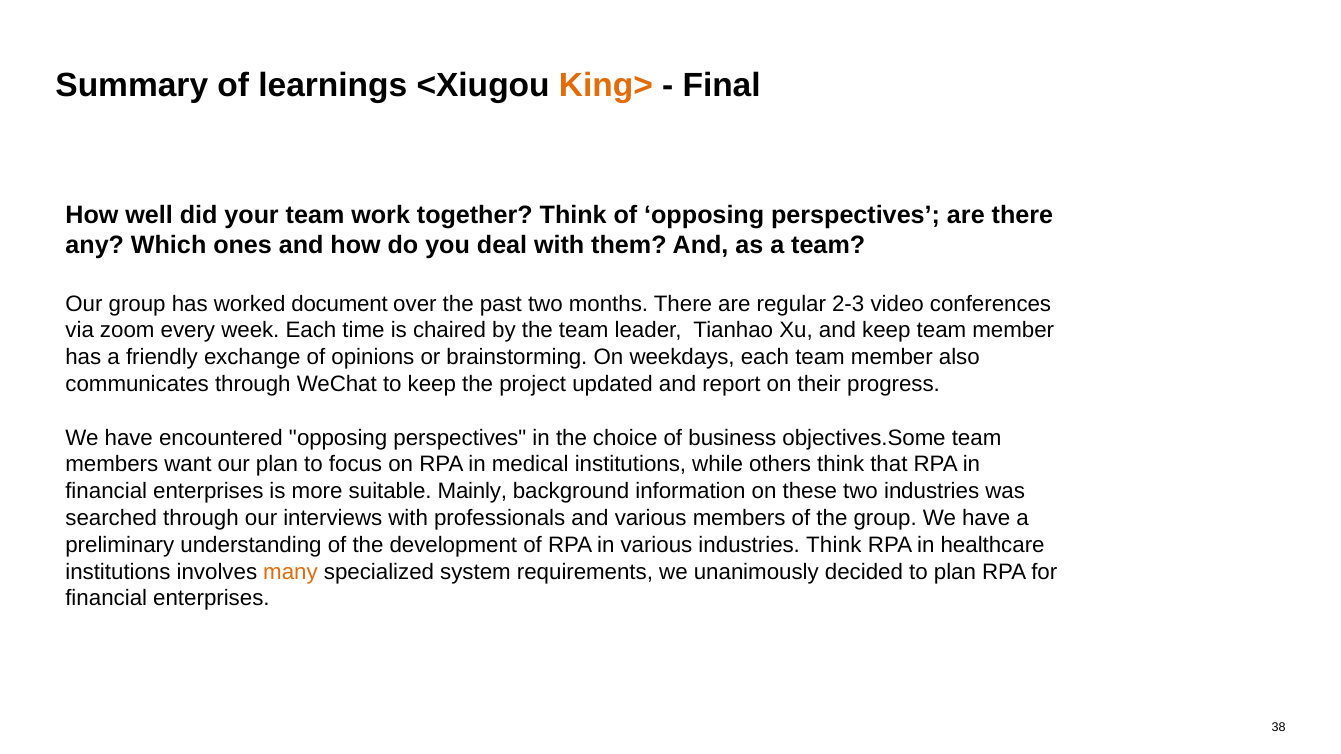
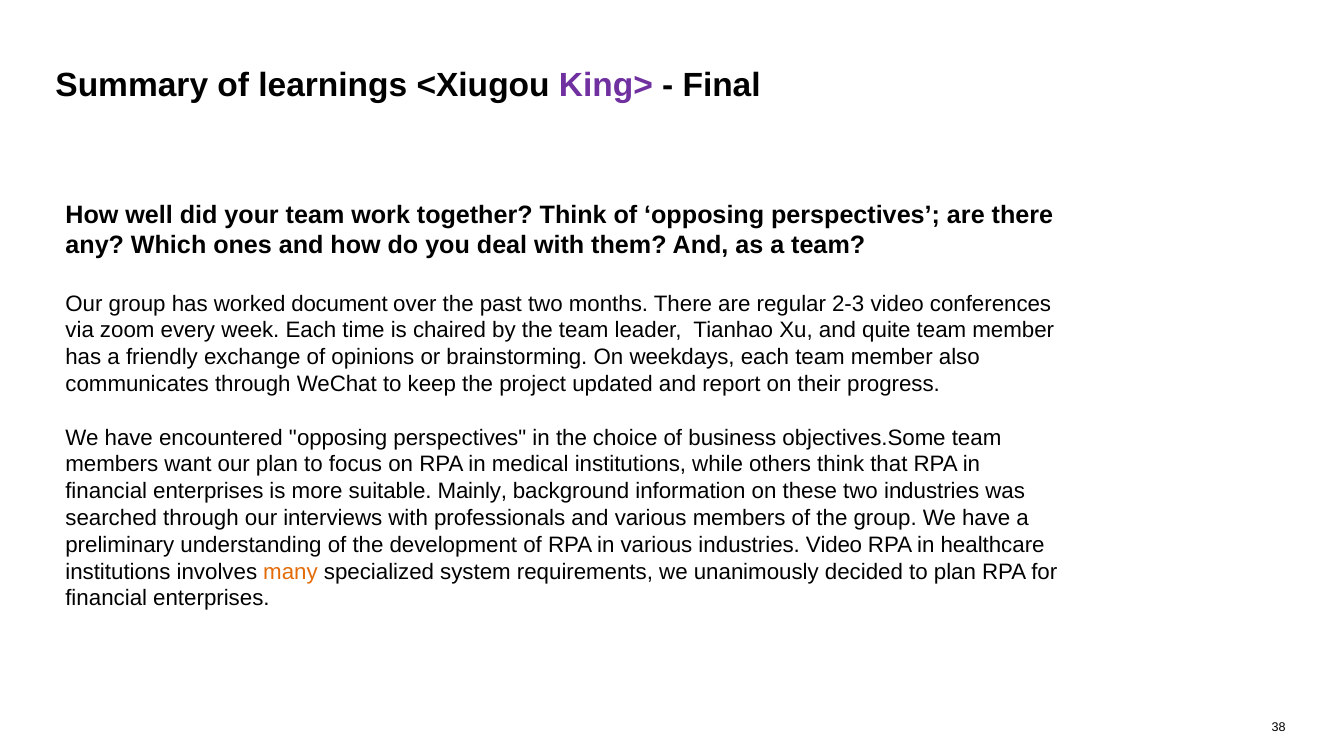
King> colour: orange -> purple (606, 85)
and keep: keep -> quite (886, 331)
industries Think: Think -> Video (834, 545)
